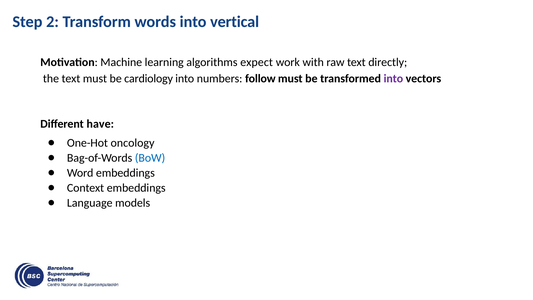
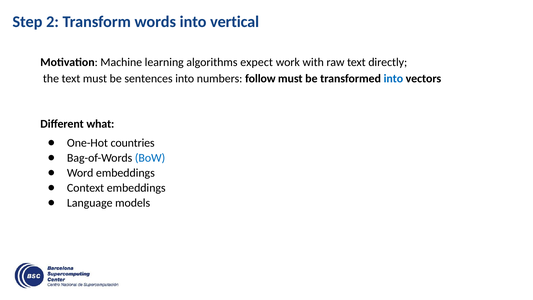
cardiology: cardiology -> sentences (149, 78)
into colour: purple -> blue (393, 78)
have: have -> what (100, 124)
oncology: oncology -> countries (133, 143)
